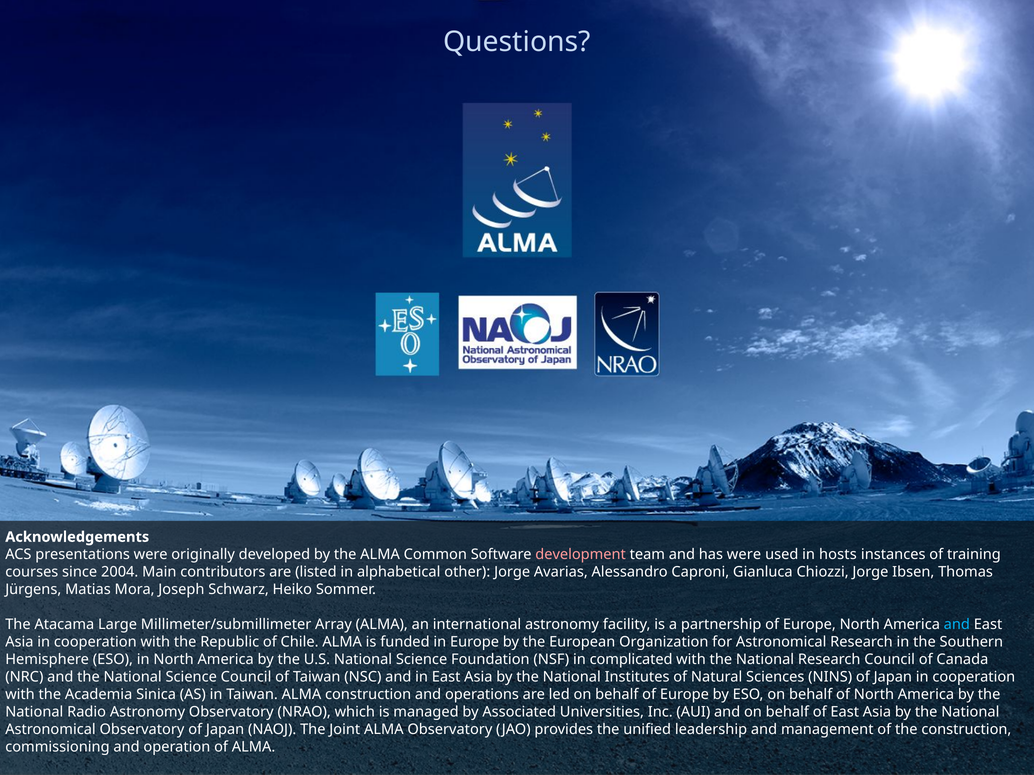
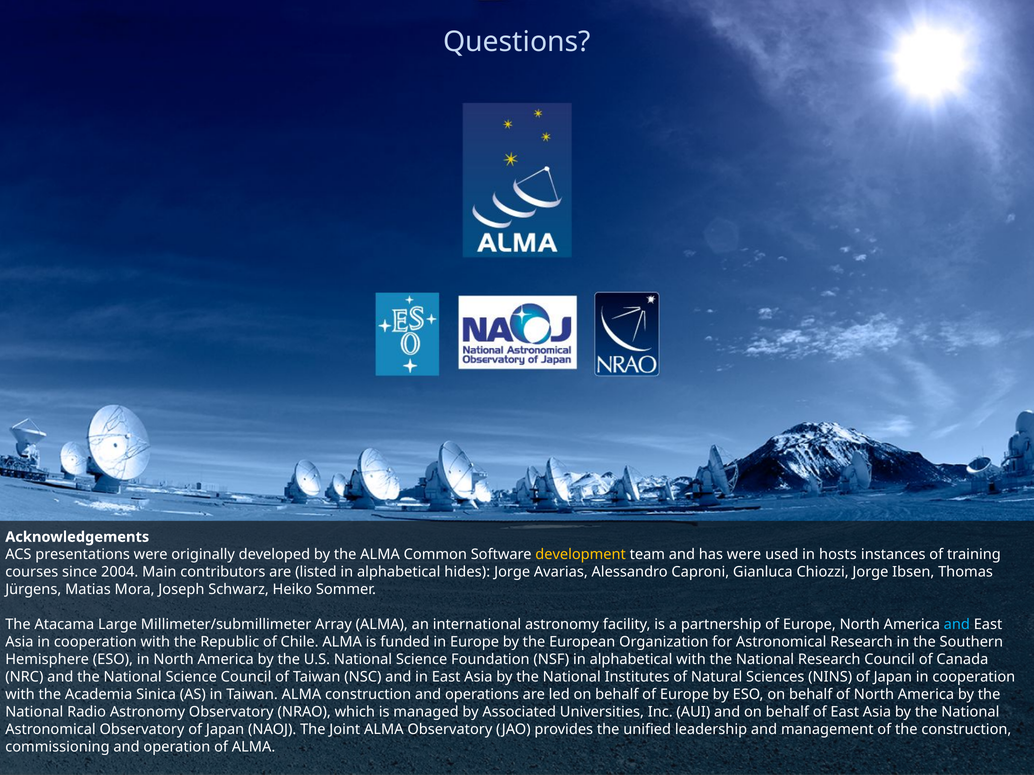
development colour: pink -> yellow (581, 555)
other: other -> hides (467, 572)
NSF in complicated: complicated -> alphabetical (631, 660)
